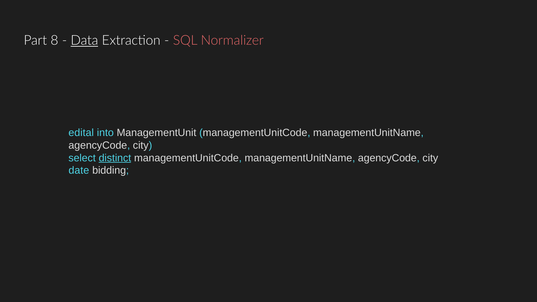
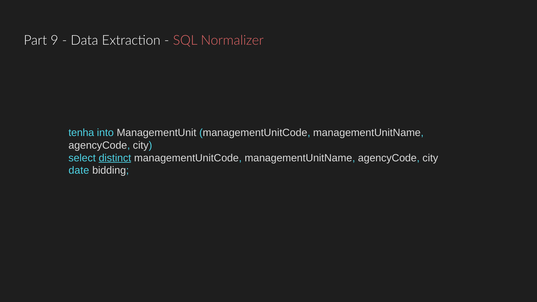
8: 8 -> 9 (54, 40)
Data underline: present -> none (84, 40)
edital: edital -> tenha (81, 133)
